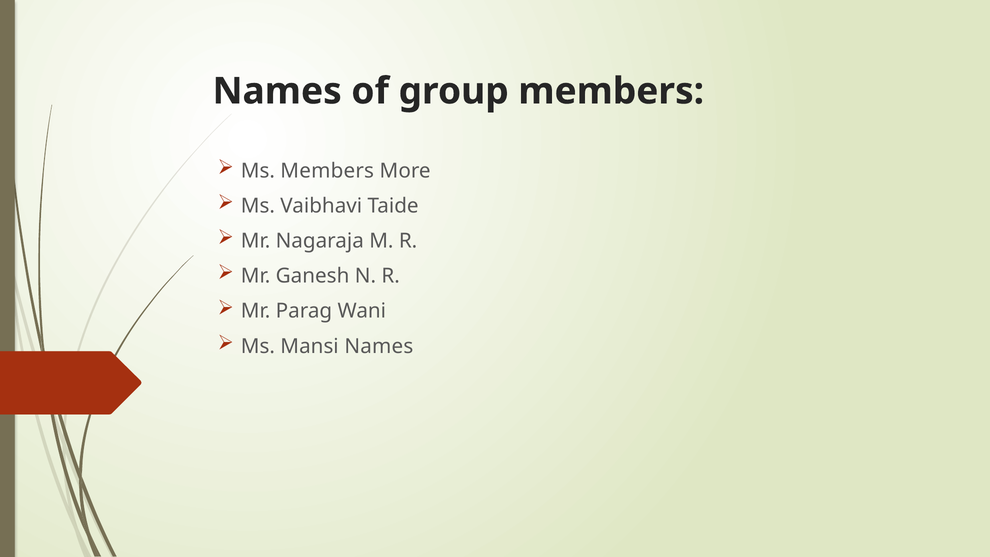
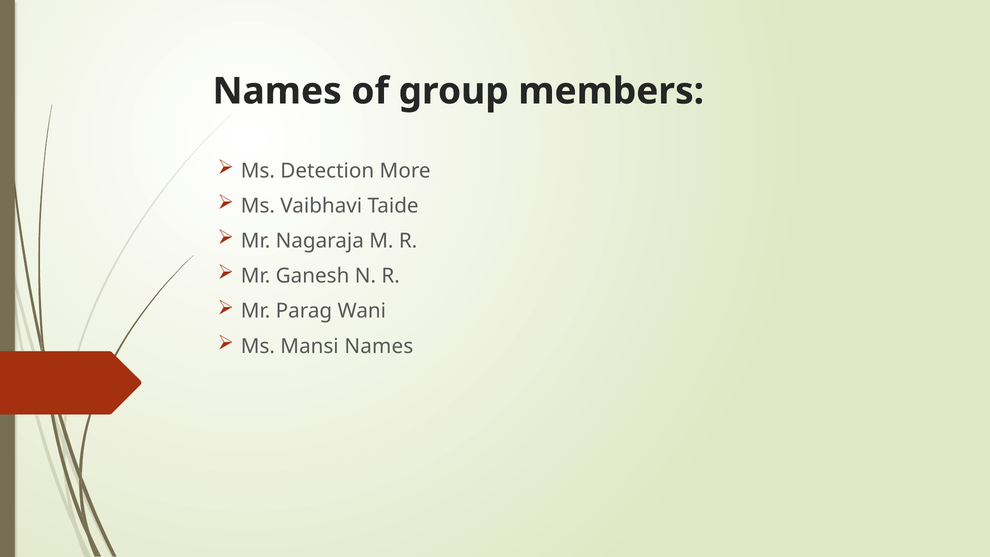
Ms Members: Members -> Detection (327, 171)
